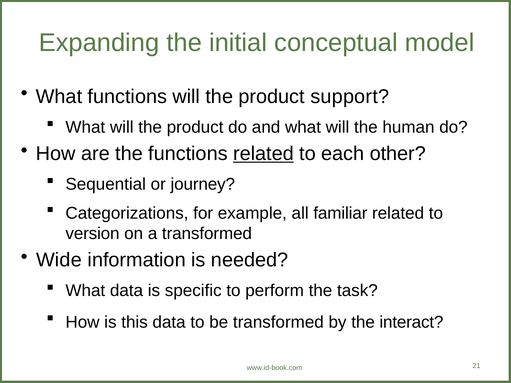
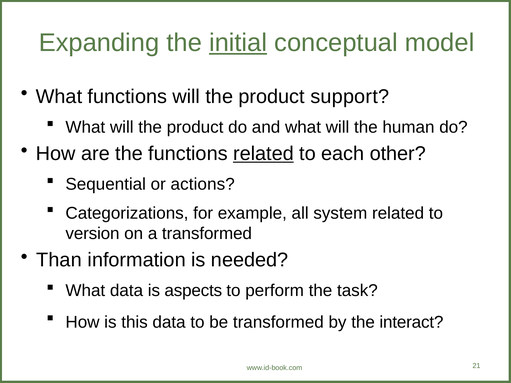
initial underline: none -> present (238, 43)
journey: journey -> actions (203, 184)
familiar: familiar -> system (340, 213)
Wide: Wide -> Than (59, 260)
specific: specific -> aspects (193, 291)
